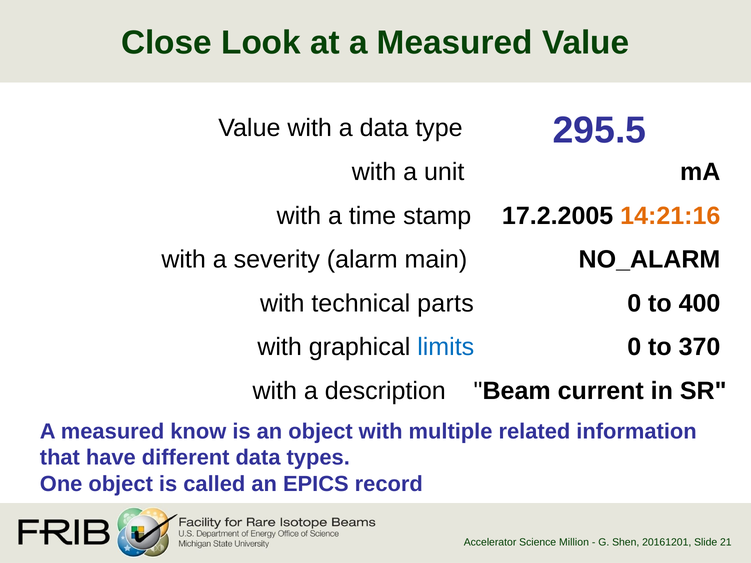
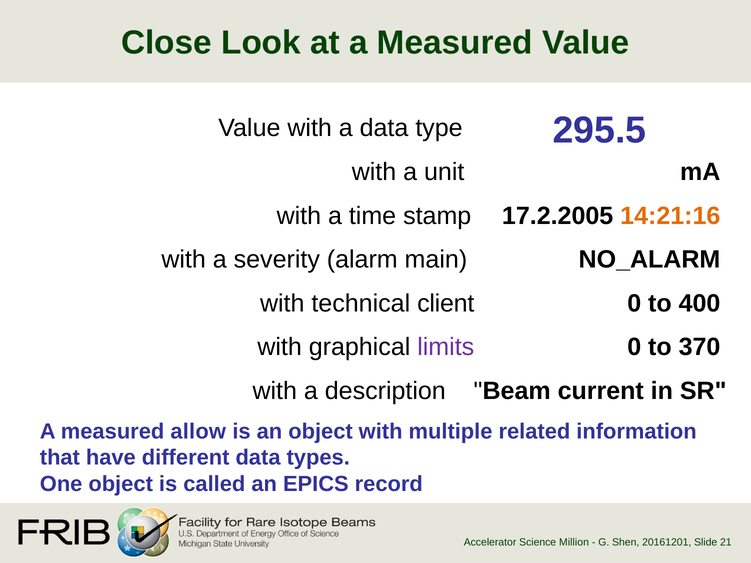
parts: parts -> client (446, 304)
limits colour: blue -> purple (446, 347)
know: know -> allow (198, 432)
